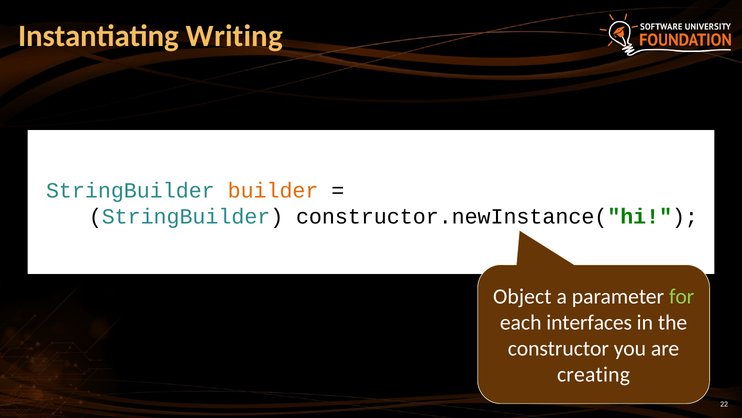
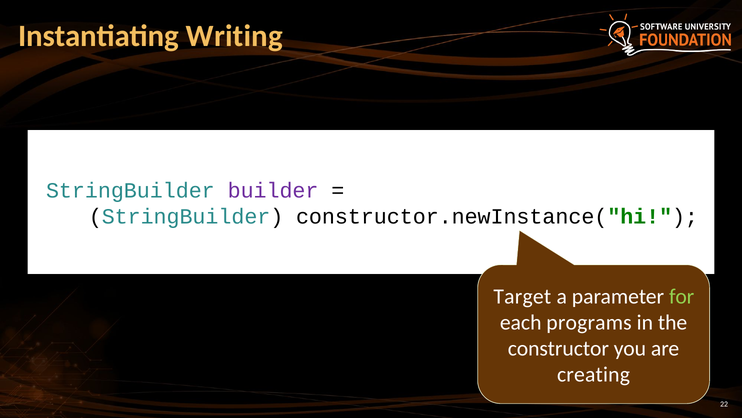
builder colour: orange -> purple (273, 190)
Object: Object -> Target (522, 296)
interfaces: interfaces -> programs (589, 322)
